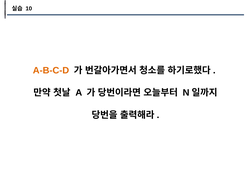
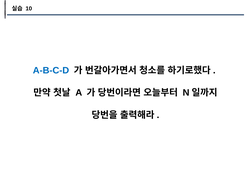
A-B-C-D colour: orange -> blue (51, 71)
